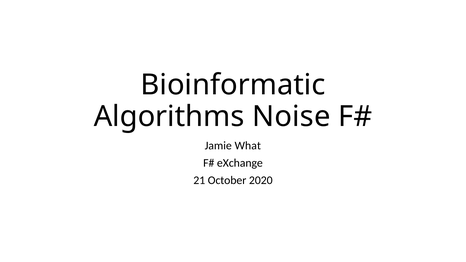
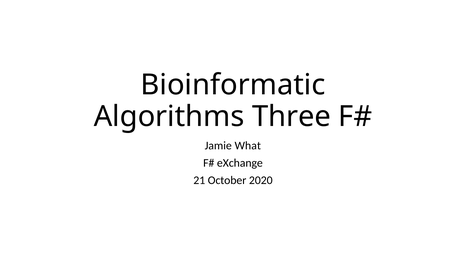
Noise: Noise -> Three (291, 116)
